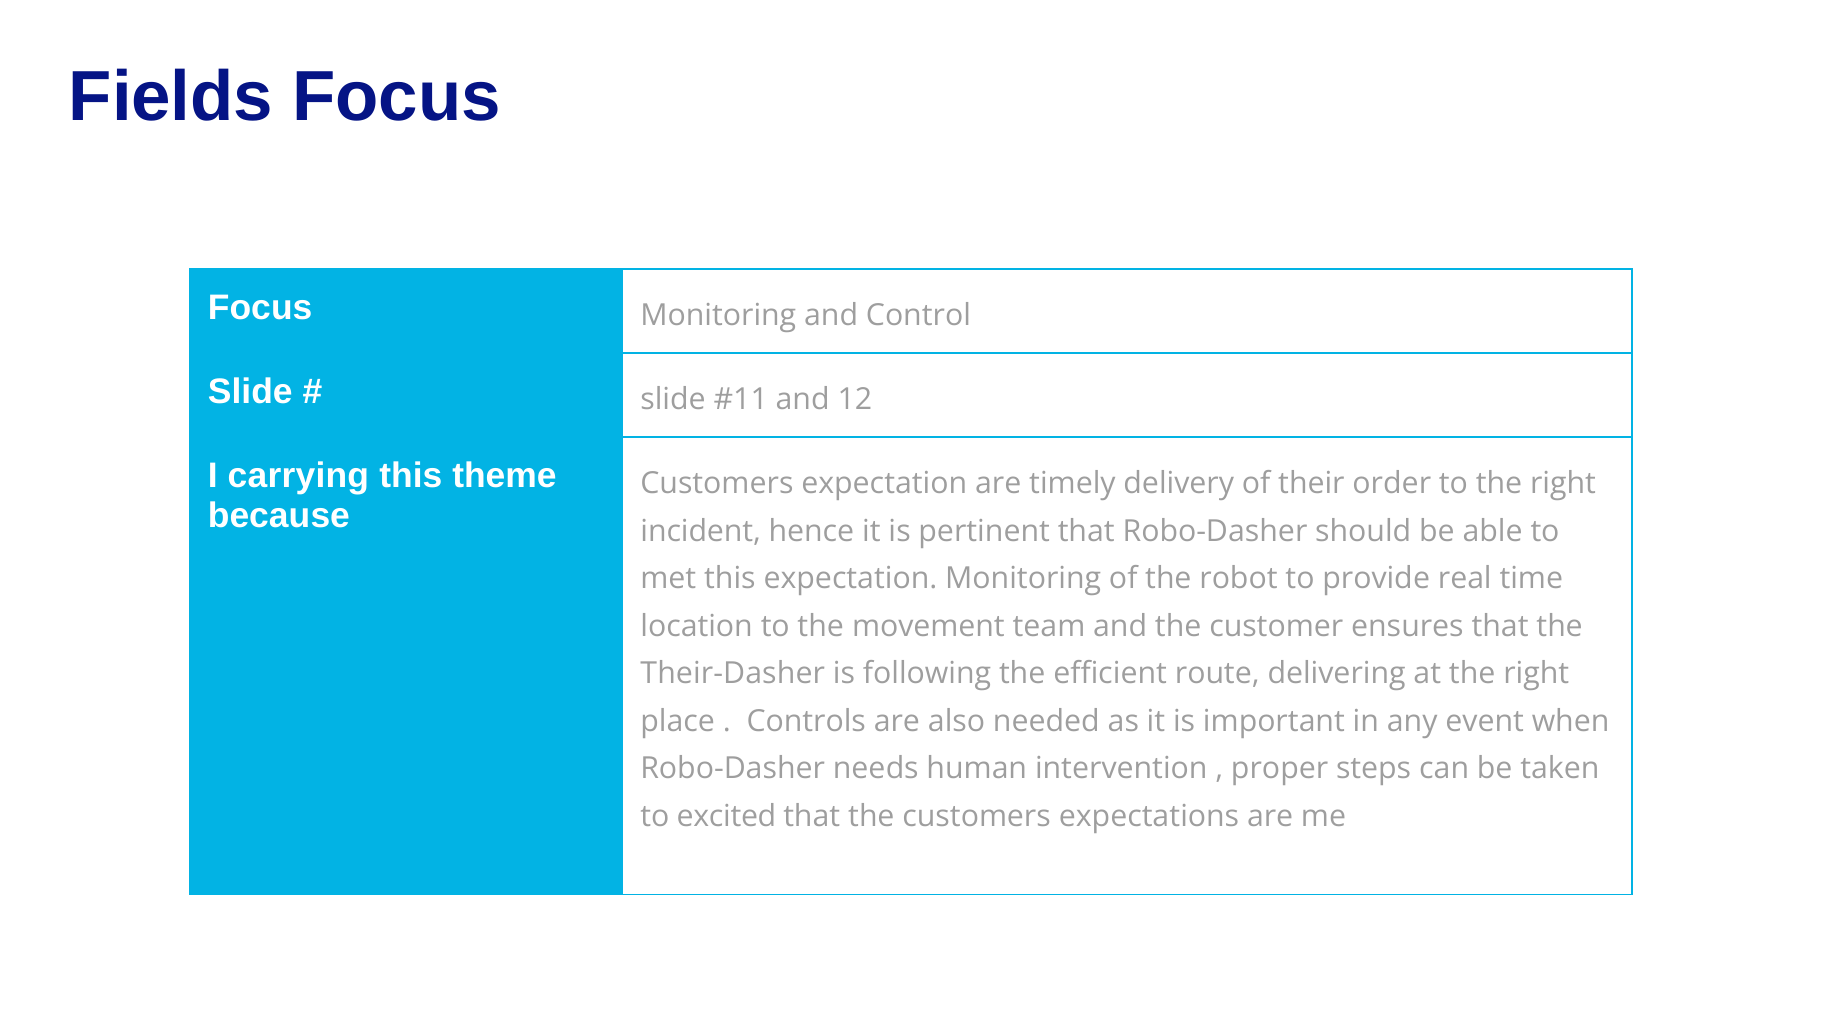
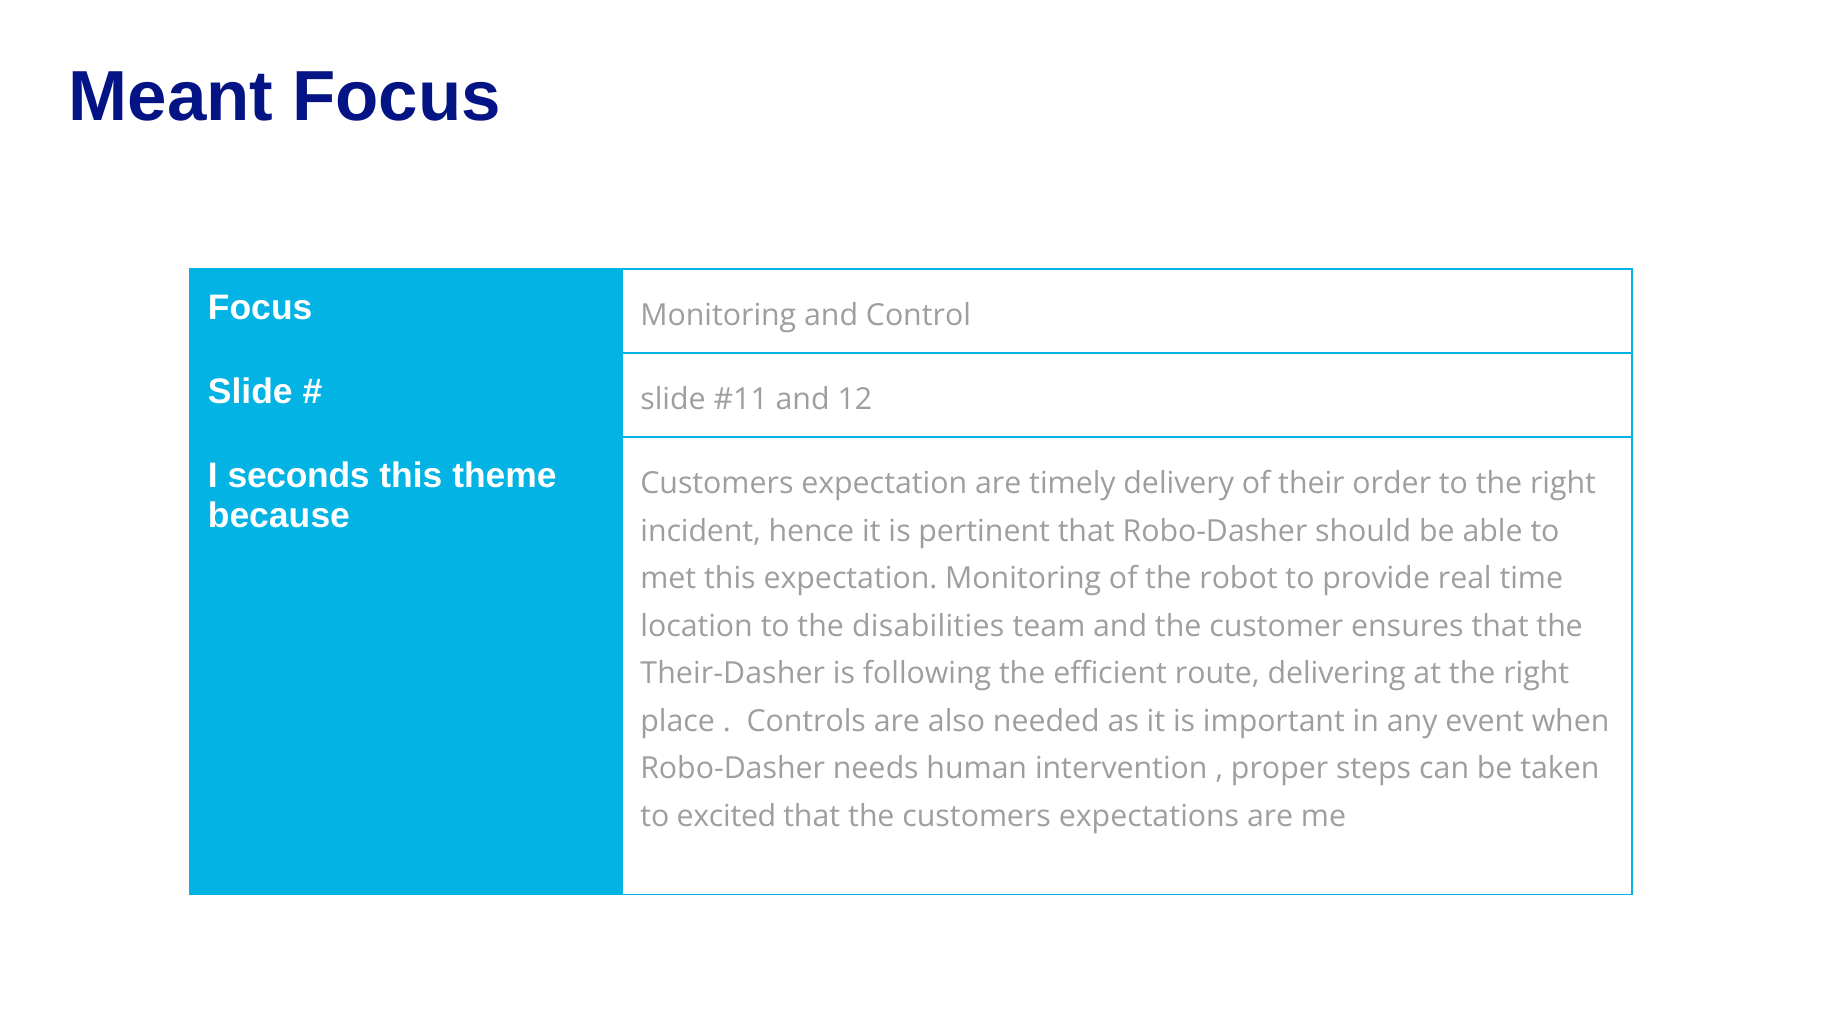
Fields: Fields -> Meant (171, 97)
carrying: carrying -> seconds (299, 476)
movement: movement -> disabilities (928, 626)
